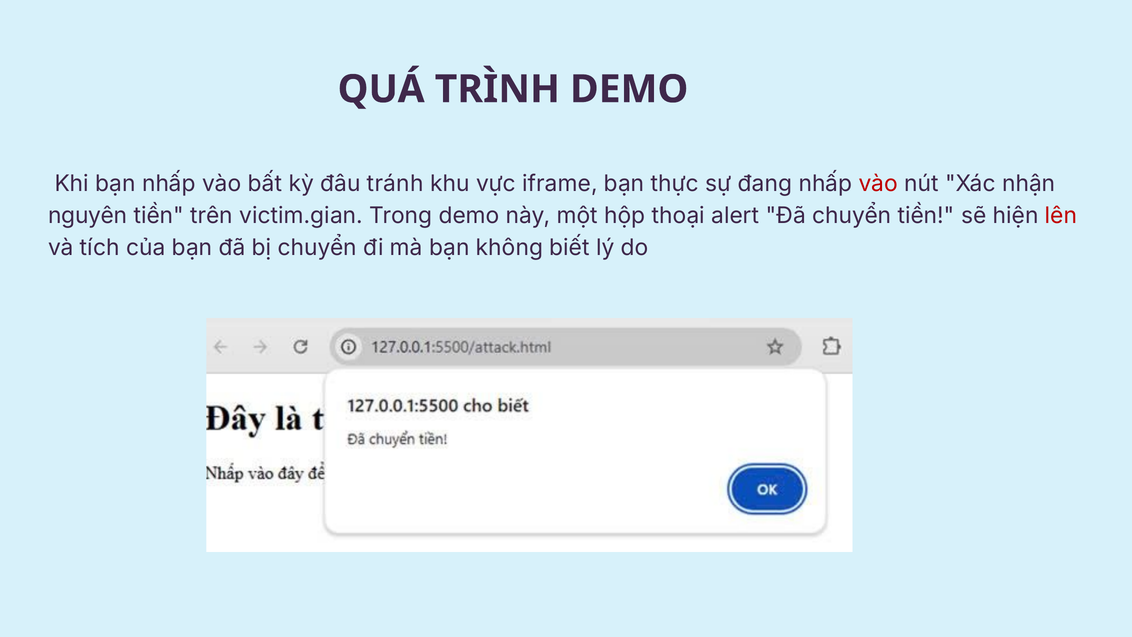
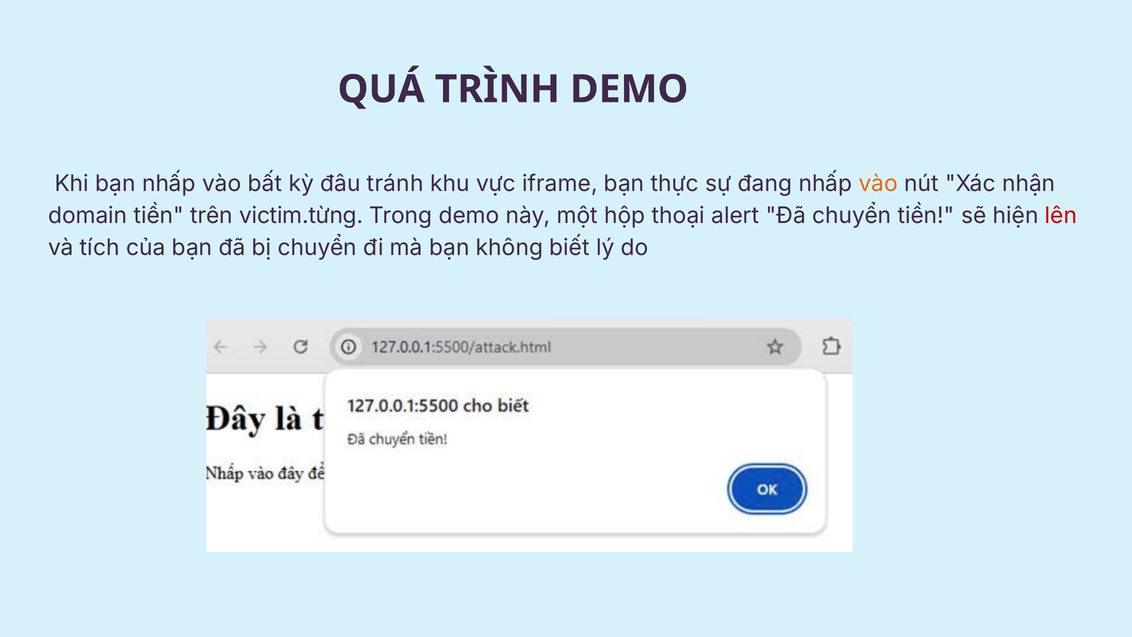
vào colour: red -> orange (878, 184)
nguyên: nguyên -> domain (88, 216)
victim.gian: victim.gian -> victim.từng (301, 216)
